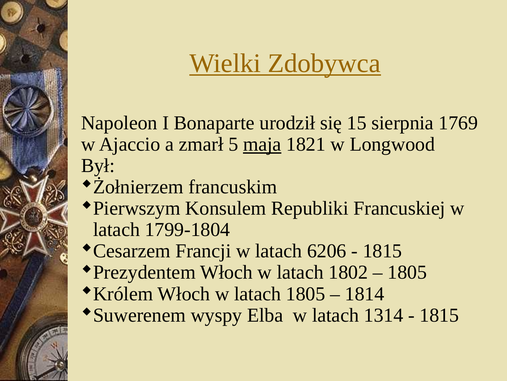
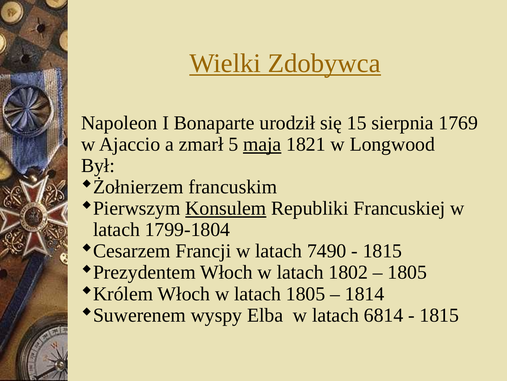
Konsulem underline: none -> present (226, 208)
6206: 6206 -> 7490 (327, 251)
1314: 1314 -> 6814 (384, 315)
